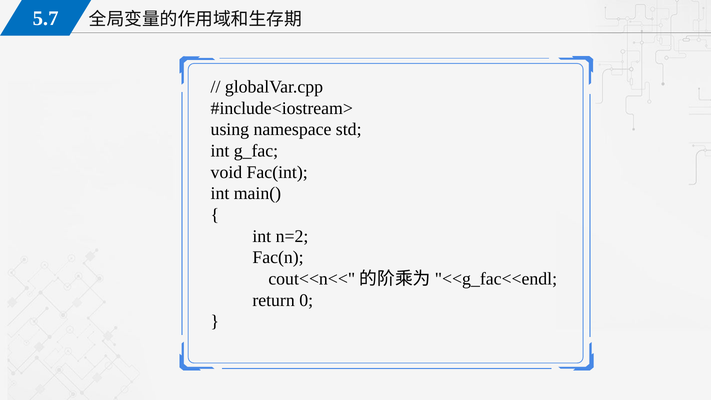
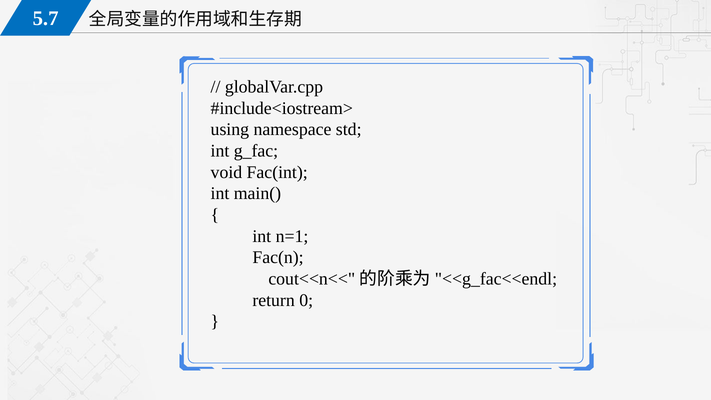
n=2: n=2 -> n=1 (292, 236)
